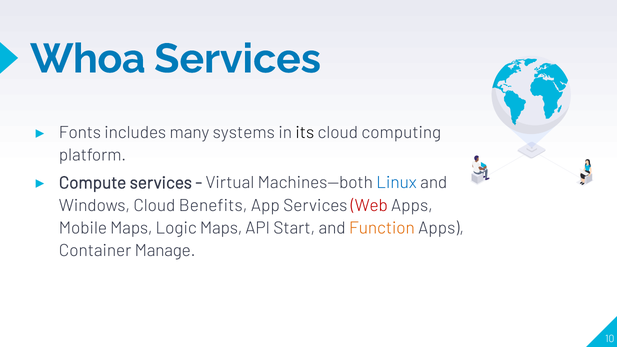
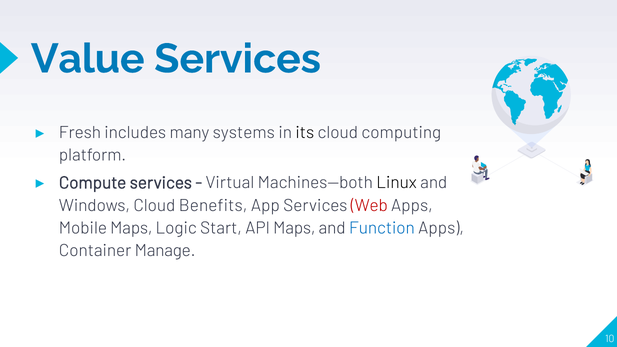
Whoa: Whoa -> Value (88, 59)
Fonts: Fonts -> Fresh (80, 132)
Linux colour: blue -> black (397, 183)
Logic Maps: Maps -> Start (221, 228)
API Start: Start -> Maps (294, 228)
Function colour: orange -> blue (382, 228)
